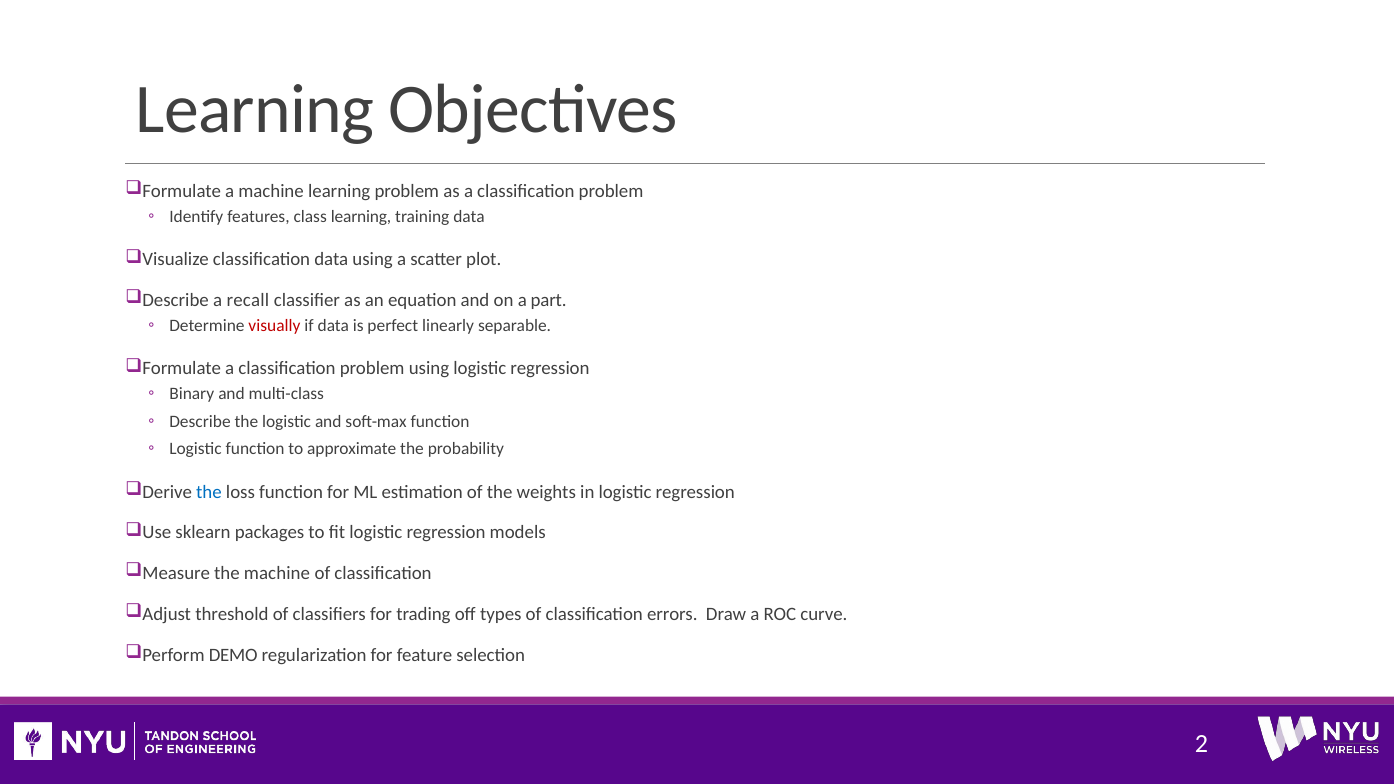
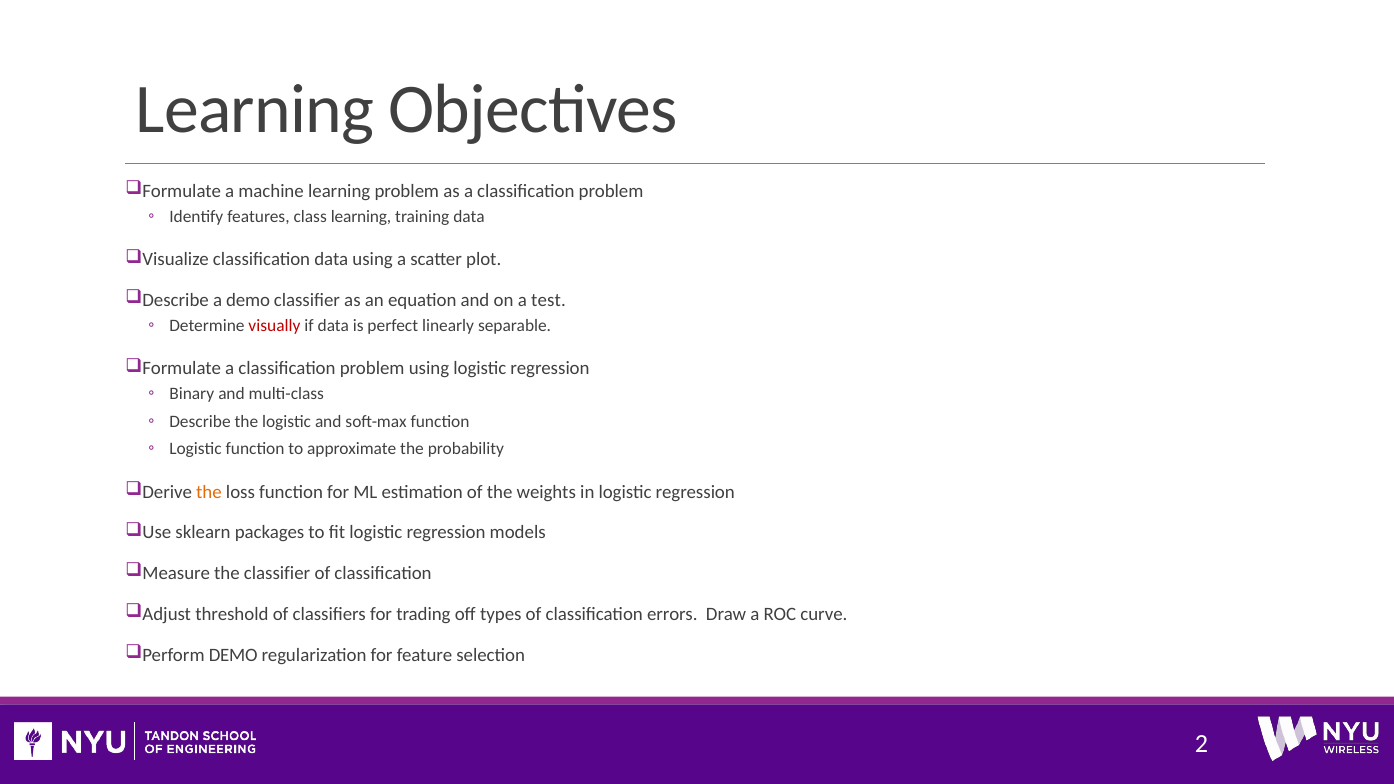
a recall: recall -> demo (248, 300)
part: part -> test (548, 300)
the colour: blue -> orange (209, 492)
the machine: machine -> classifier (277, 574)
